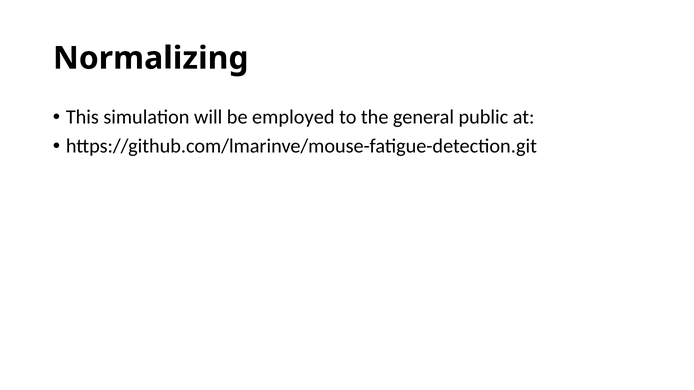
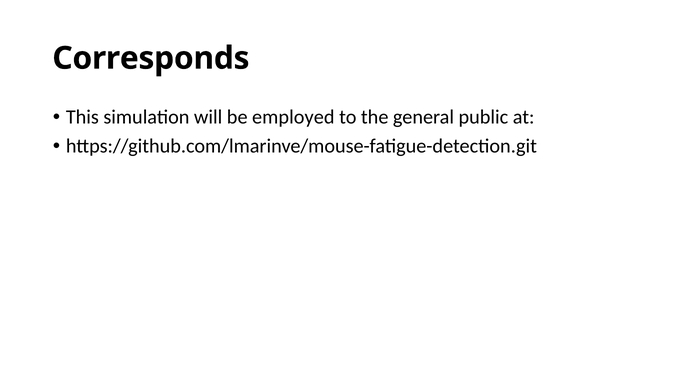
Normalizing: Normalizing -> Corresponds (151, 58)
